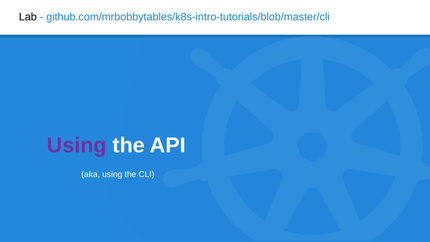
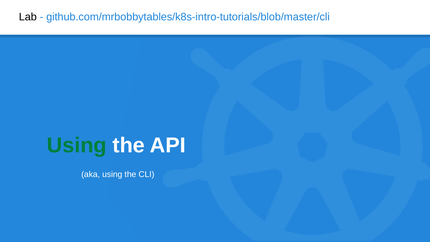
Using colour: purple -> green (77, 145)
